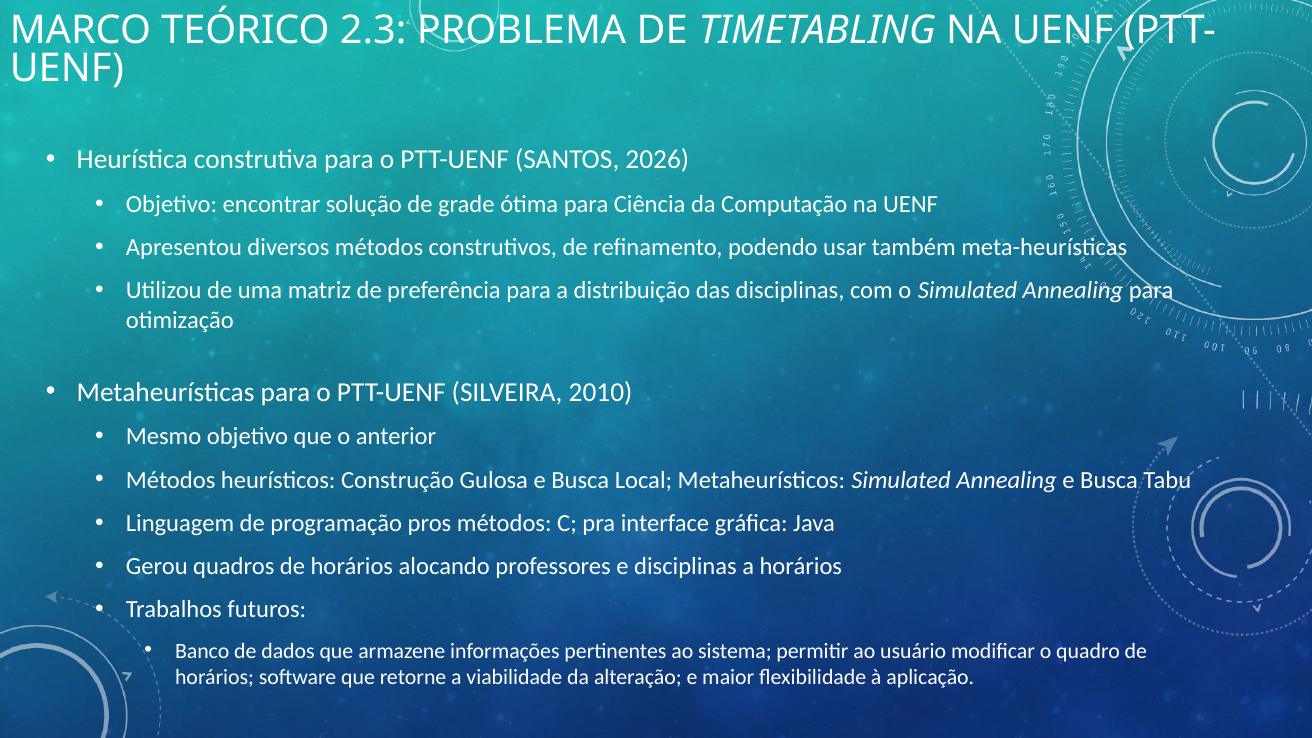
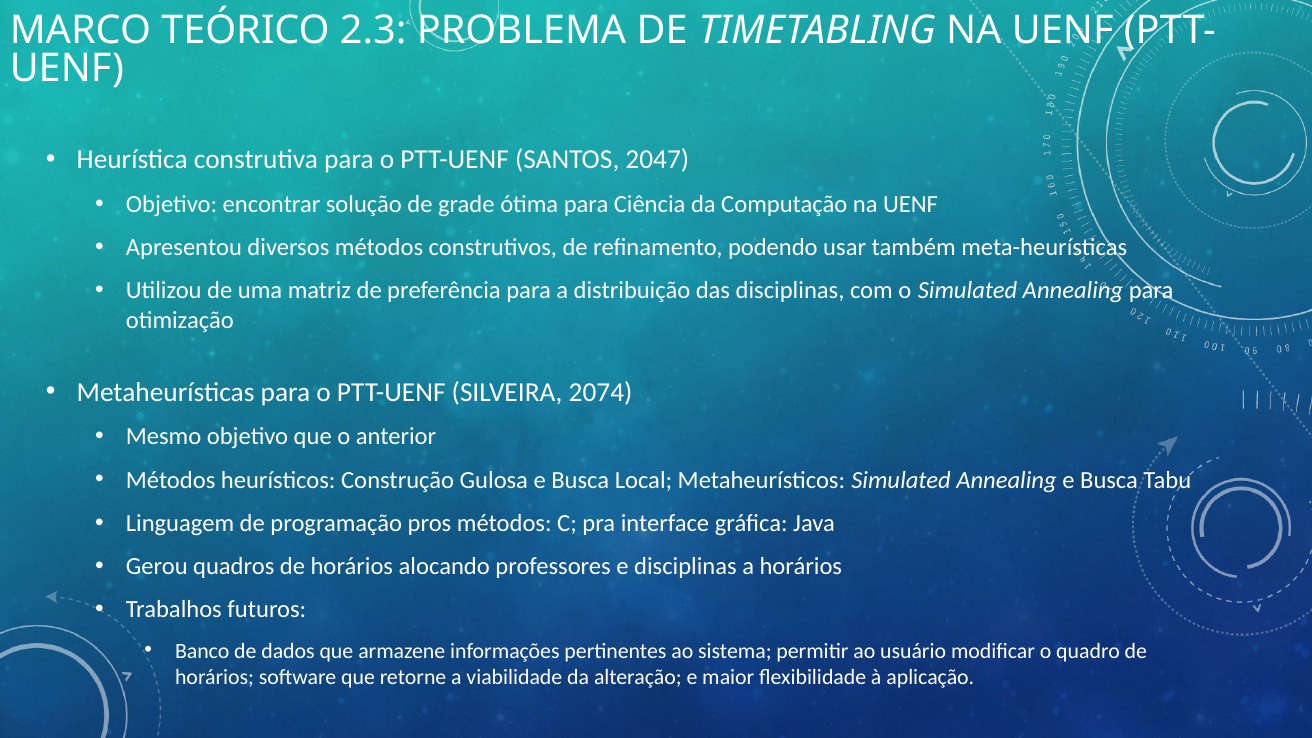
2026: 2026 -> 2047 (657, 160)
2010: 2010 -> 2074 (601, 392)
